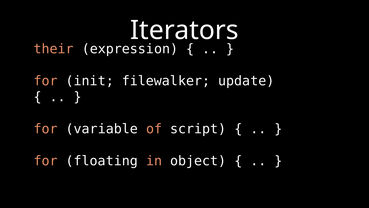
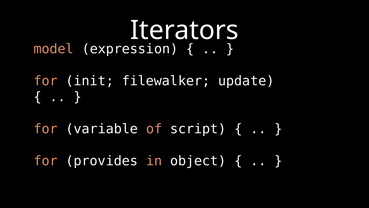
their: their -> model (54, 49)
floating: floating -> provides (102, 161)
